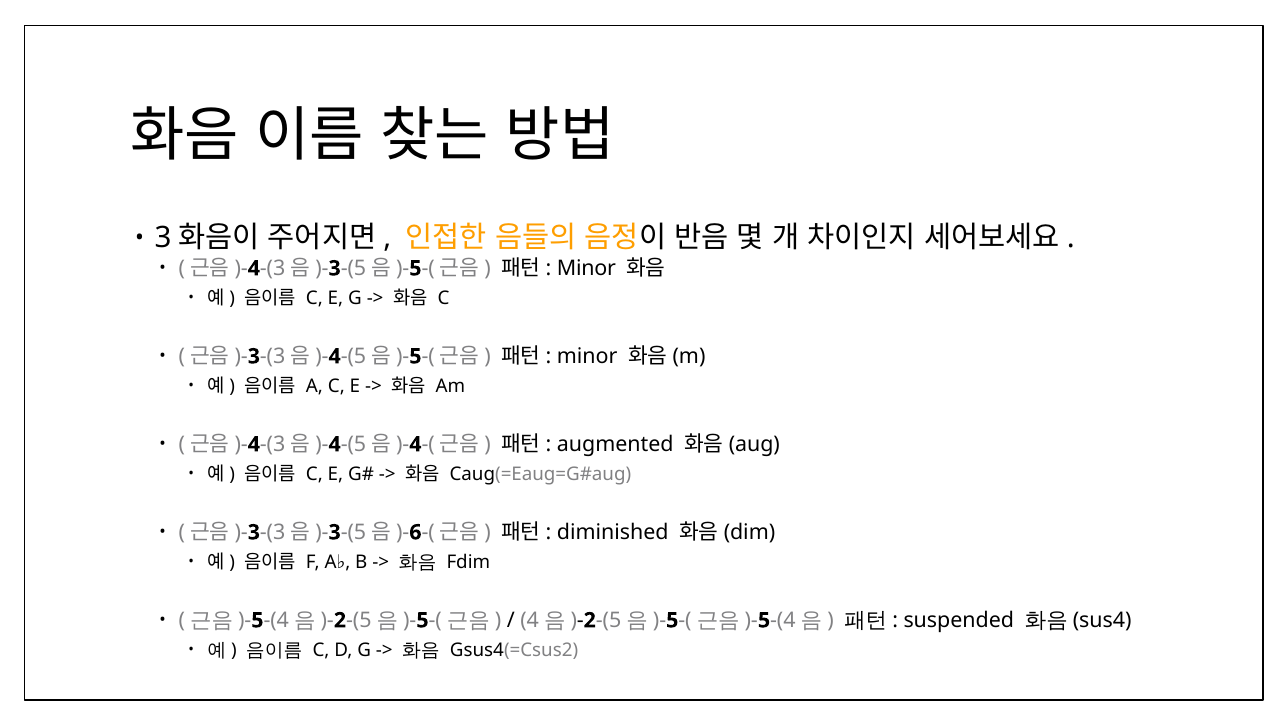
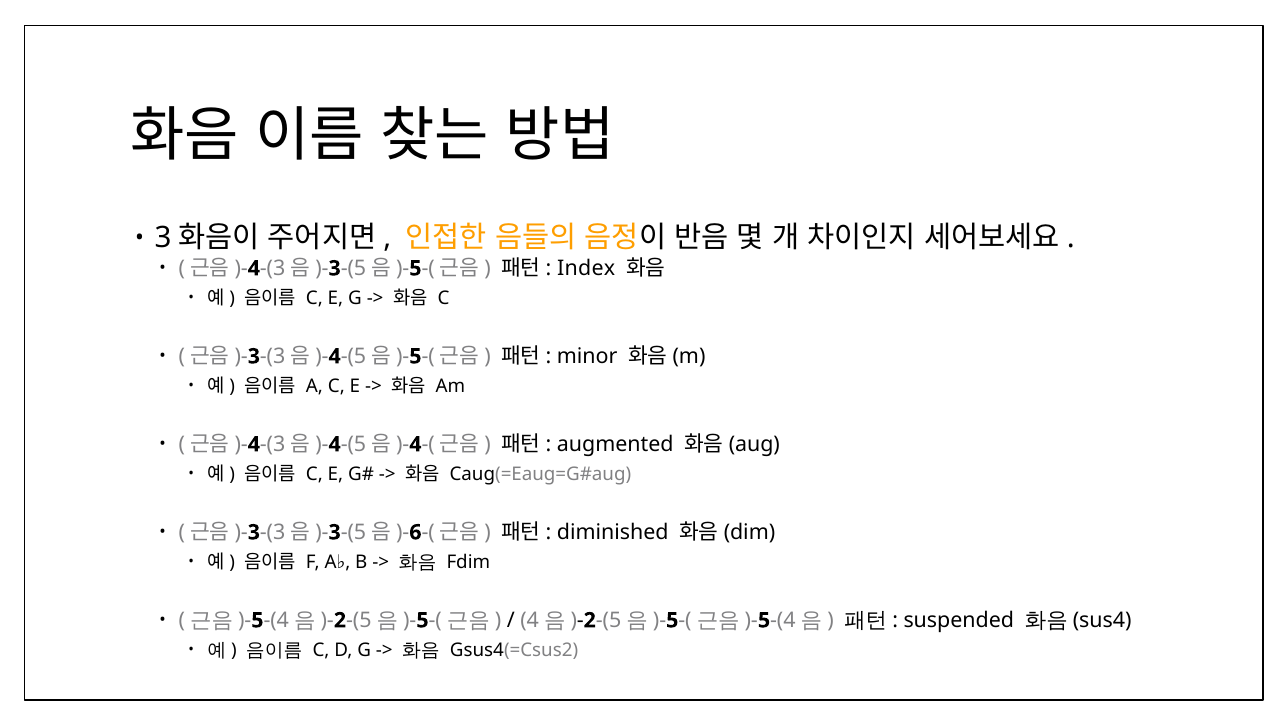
Minor: Minor -> Index (586, 268)
